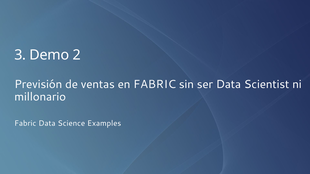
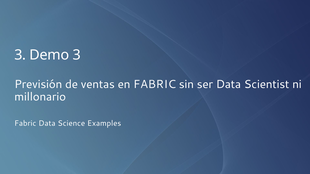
Demo 2: 2 -> 3 (77, 55)
